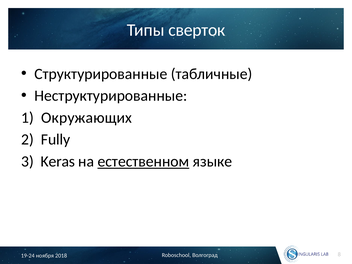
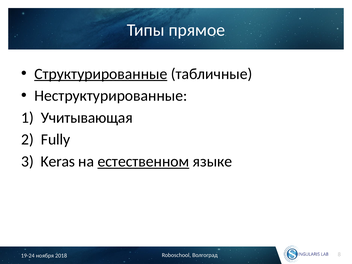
сверток: сверток -> прямое (197, 30)
Структурированные underline: none -> present (101, 74)
Окружающих: Окружающих -> Учитывающая (87, 118)
